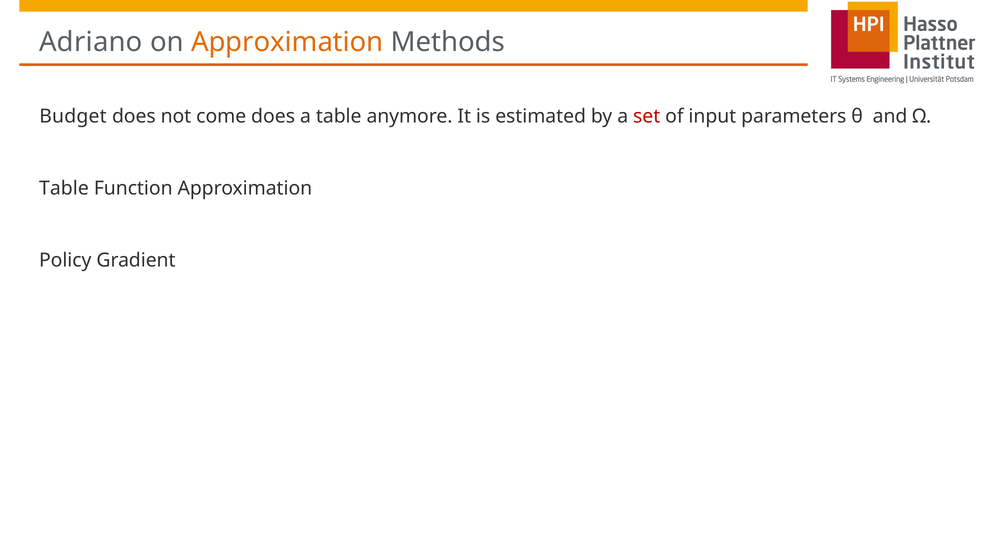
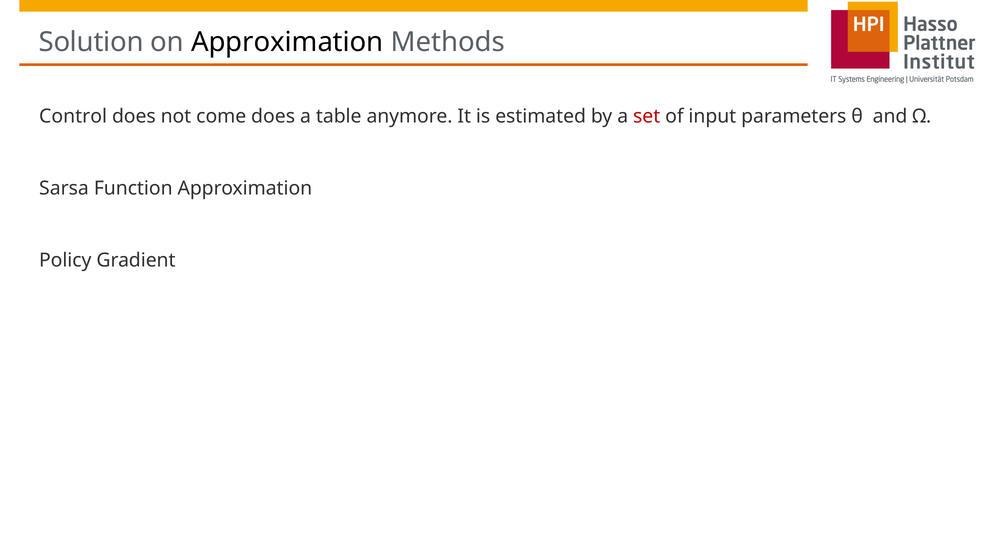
Adriano: Adriano -> Solution (91, 42)
Approximation colour: orange -> black (287, 42)
Budget: Budget -> Control (73, 116)
Table: Table -> Sarsa (64, 188)
